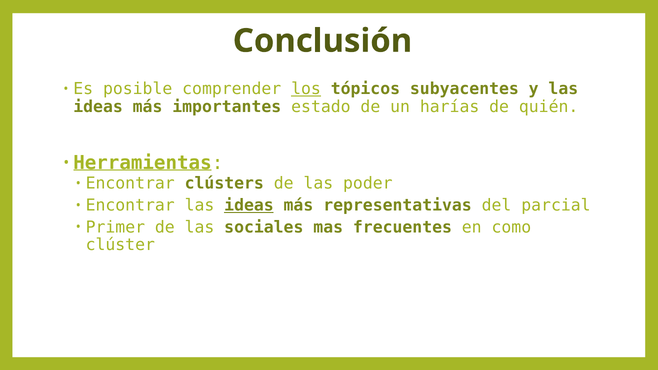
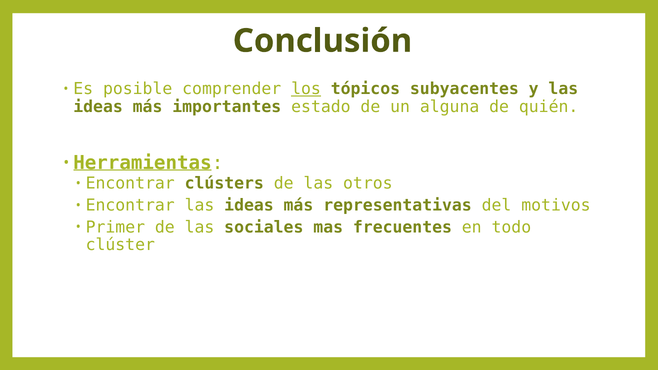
harías: harías -> alguna (450, 107)
poder: poder -> otros (368, 184)
ideas underline: present -> none (249, 205)
parcial: parcial -> motivos (556, 205)
como: como -> todo (511, 227)
